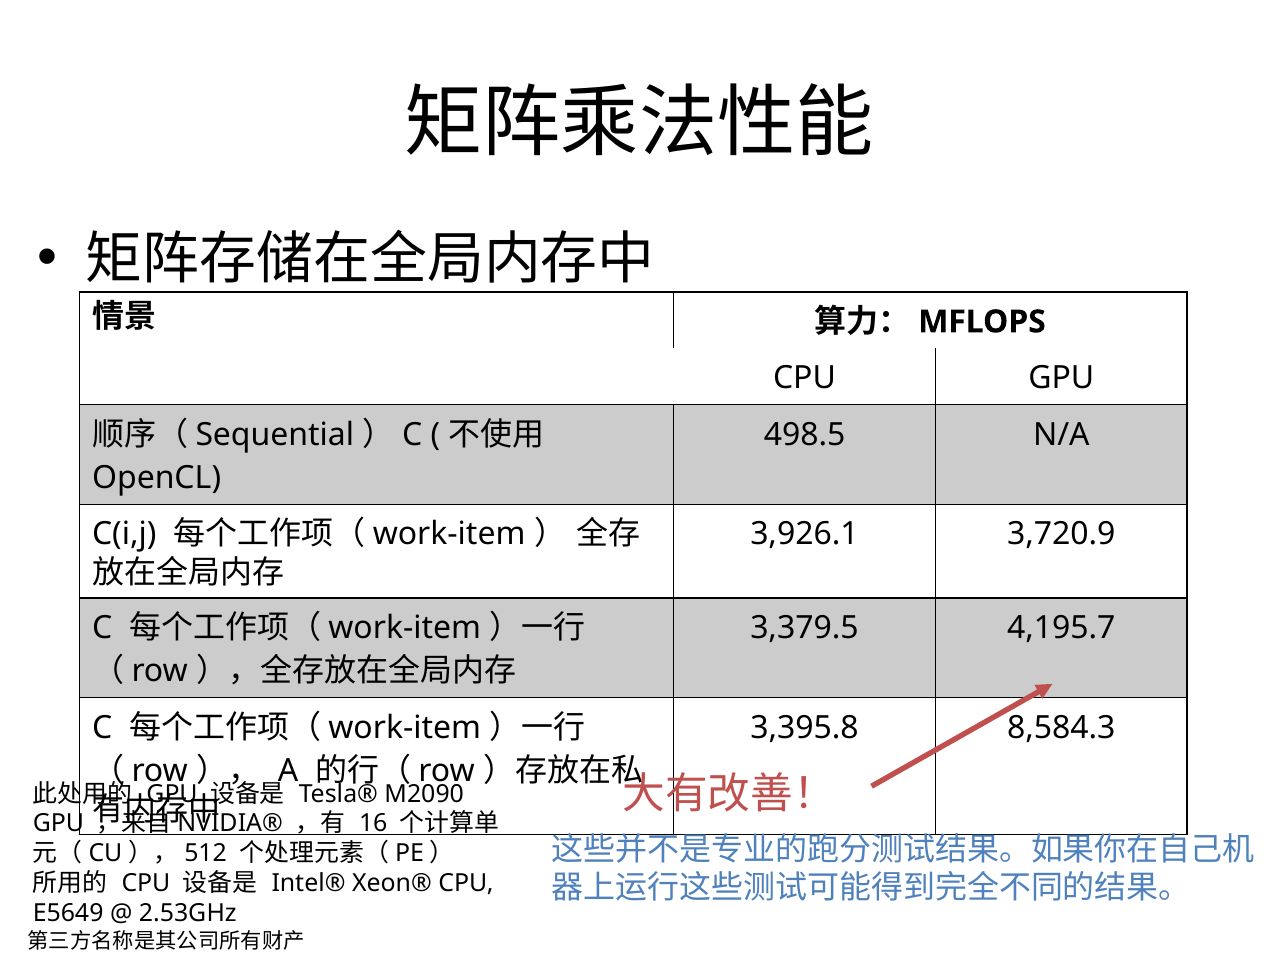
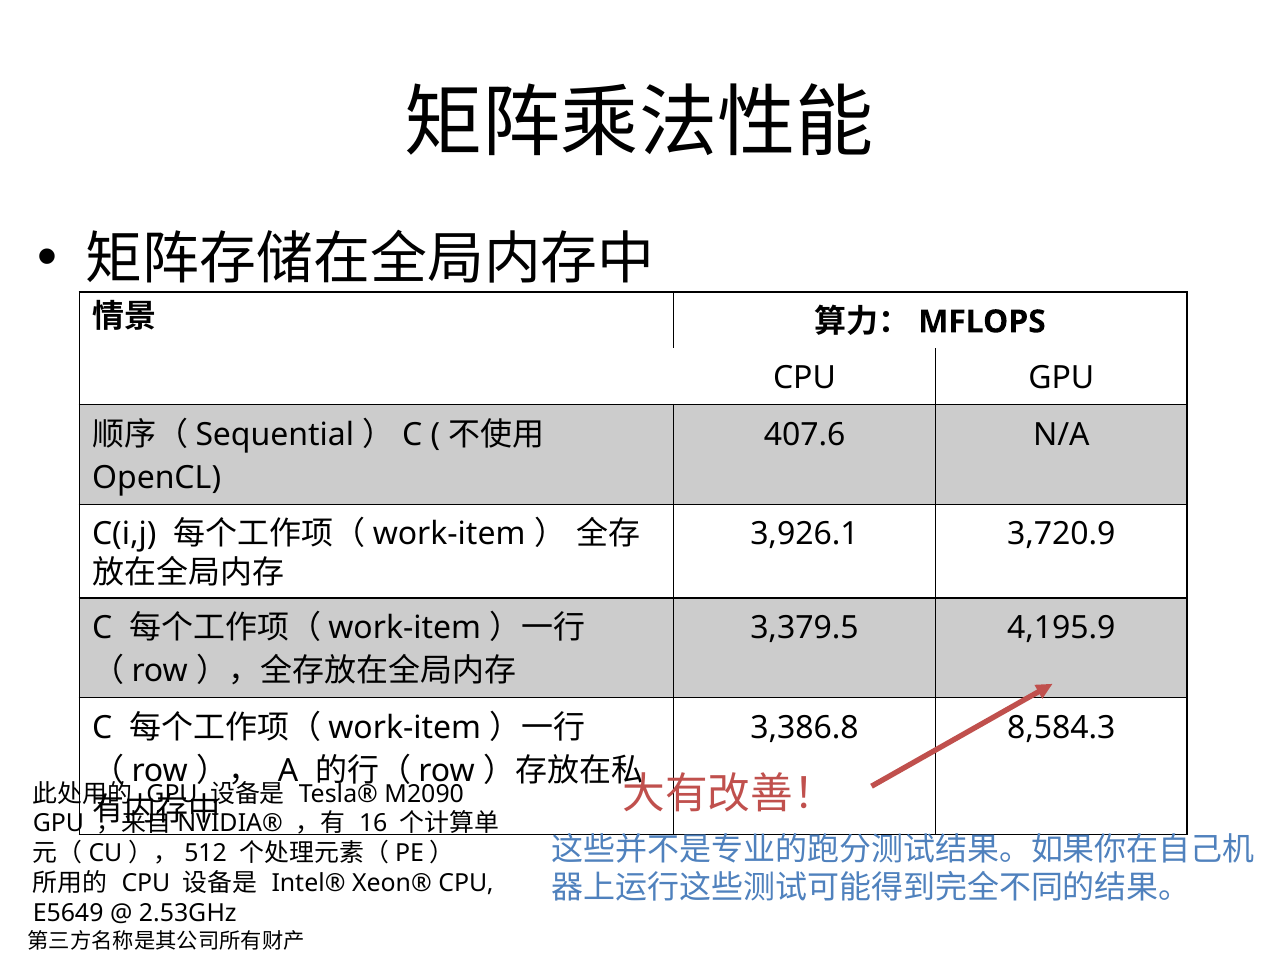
498.5: 498.5 -> 407.6 (805, 435)
4,195.7: 4,195.7 -> 4,195.9 (1061, 628)
3,395.8: 3,395.8 -> 3,386.8 (805, 728)
